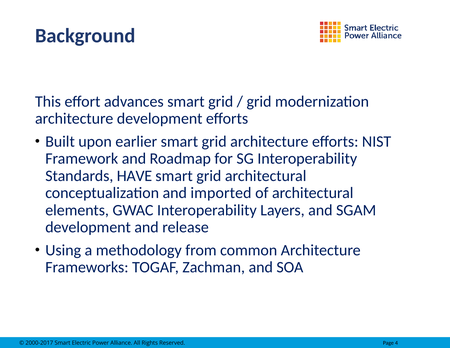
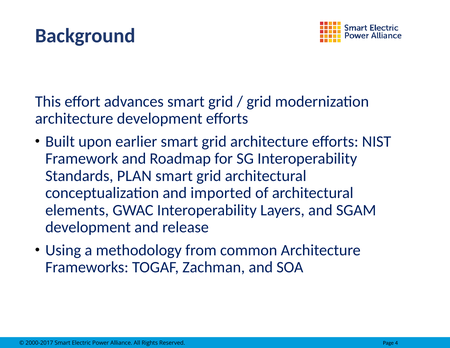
HAVE: HAVE -> PLAN (134, 176)
